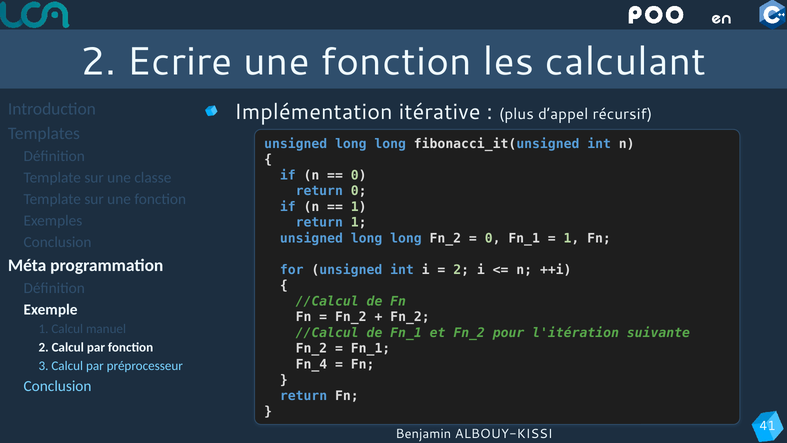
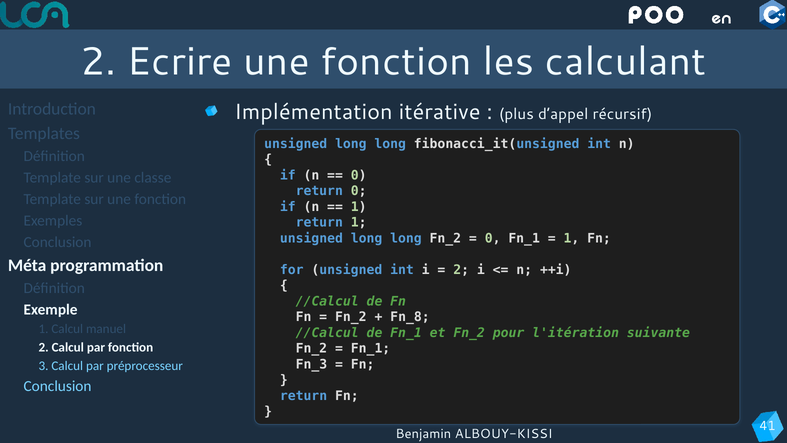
Fn_2: Fn_2 -> Fn_8 (410, 317)
Fn_4: Fn_4 -> Fn_3 (311, 364)
